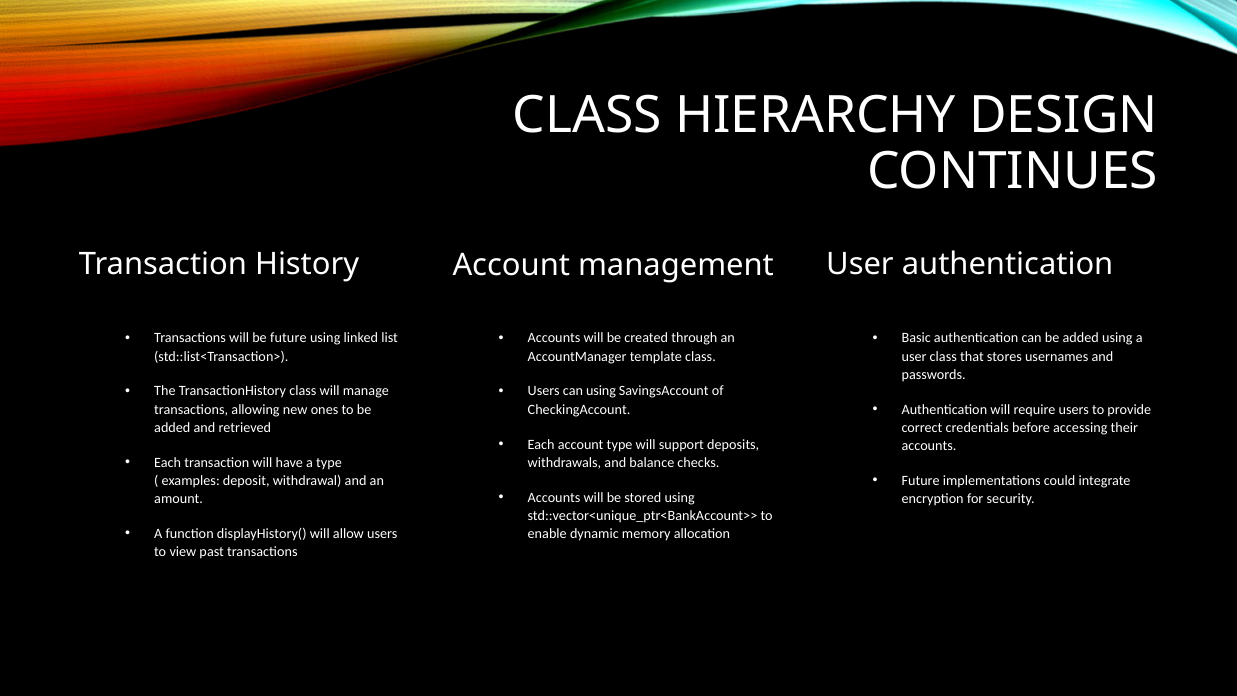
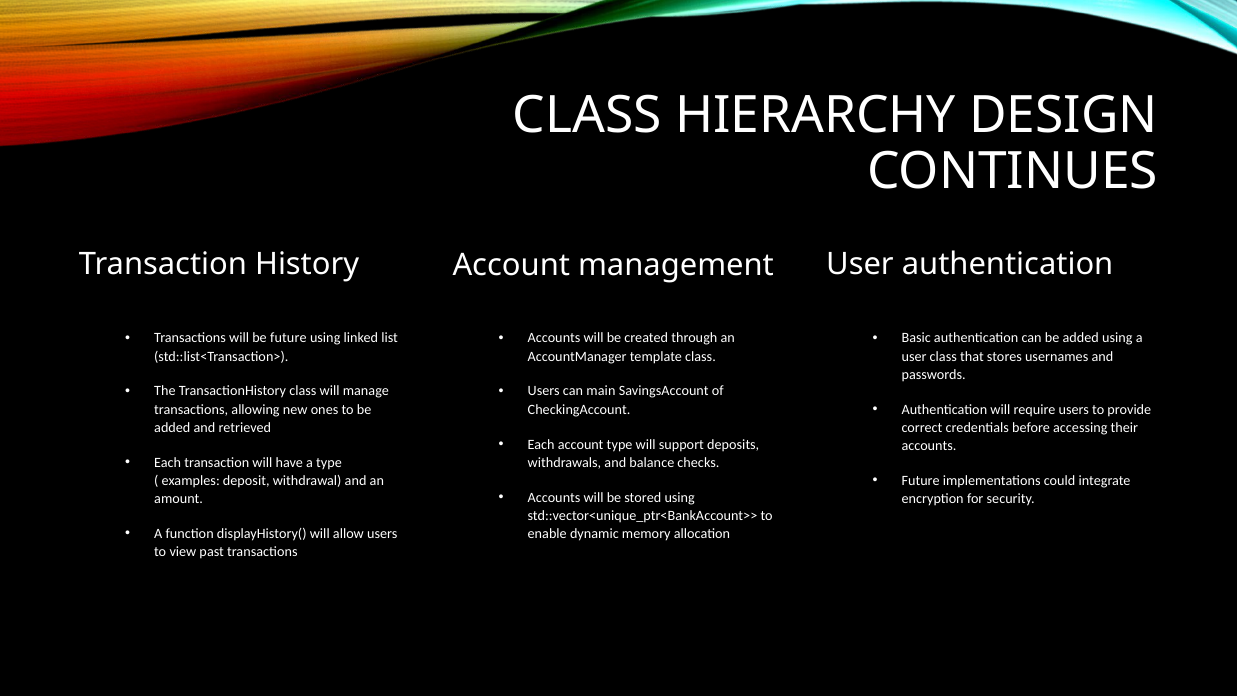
can using: using -> main (601, 391)
